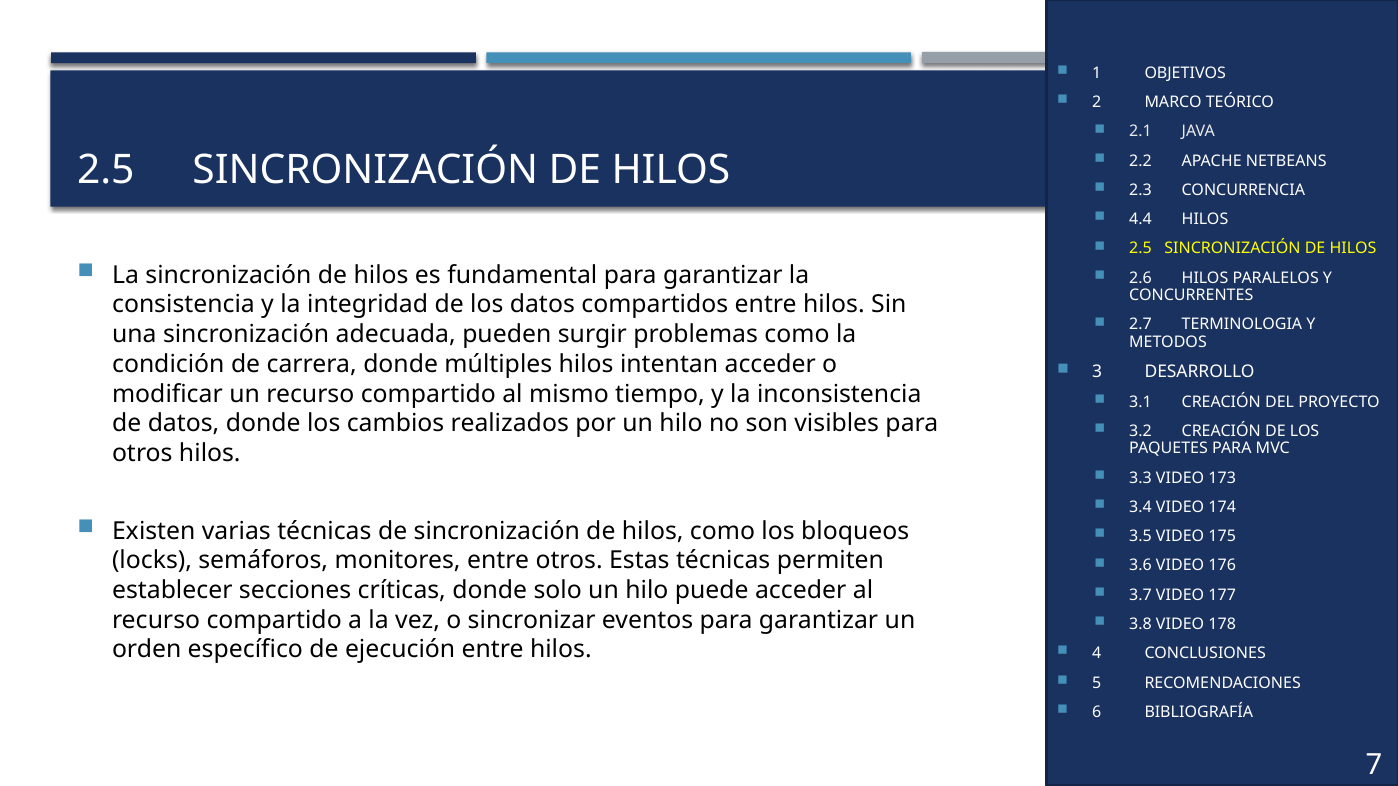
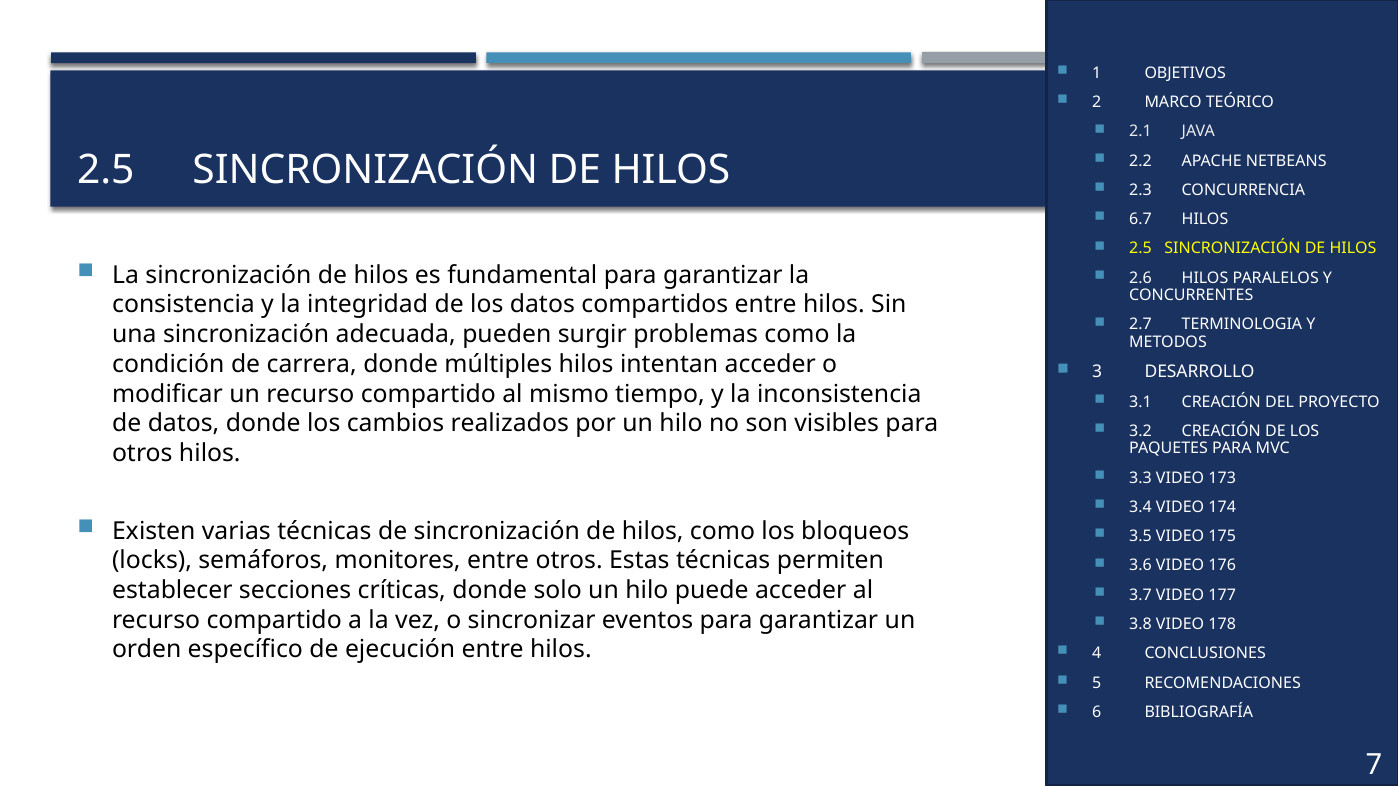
4.4: 4.4 -> 6.7 (1141, 220)
